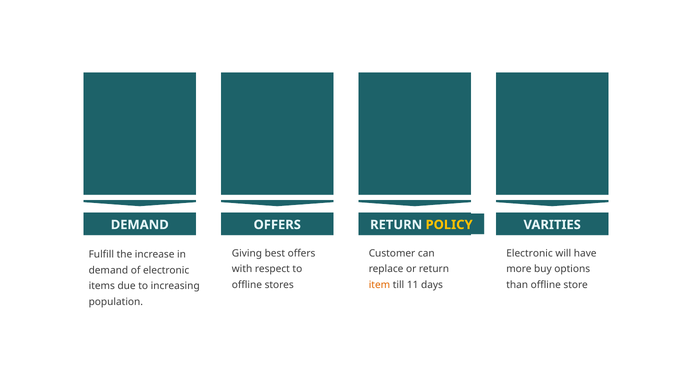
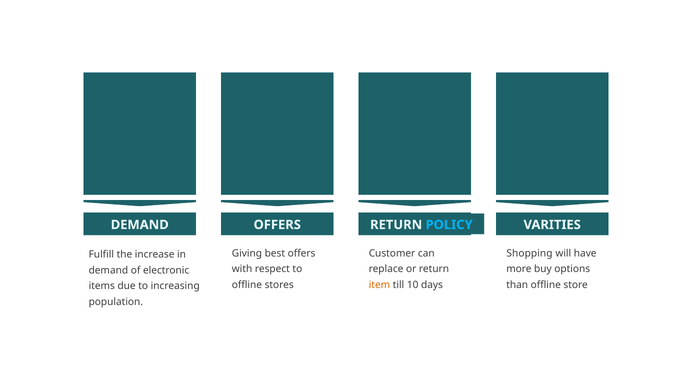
POLICY colour: yellow -> light blue (449, 225)
Electronic: Electronic -> Shopping (529, 254)
11: 11 -> 10 (413, 285)
